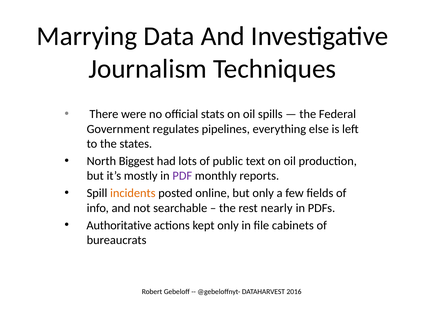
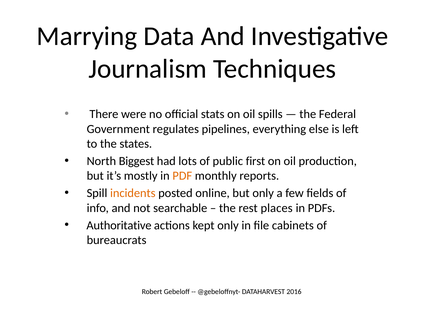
text: text -> first (255, 161)
PDF colour: purple -> orange (182, 176)
nearly: nearly -> places (277, 208)
